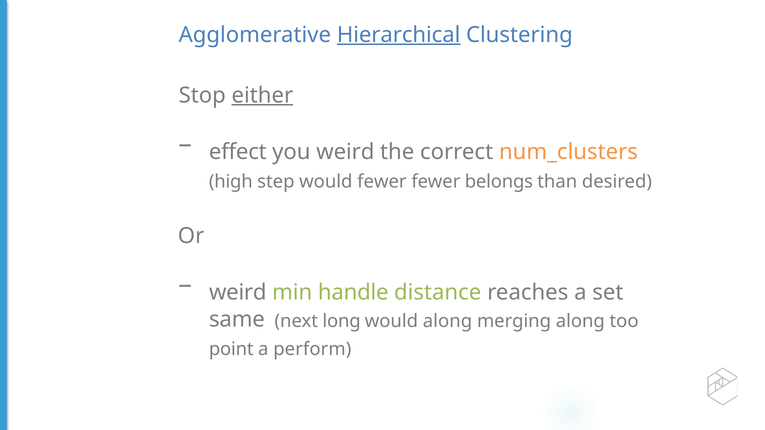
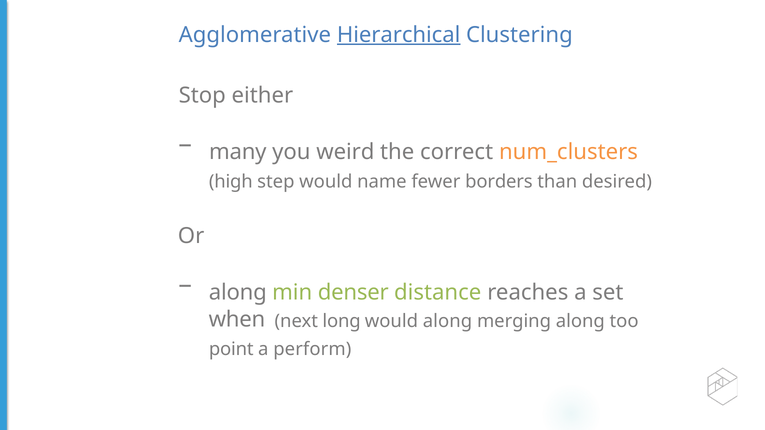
either underline: present -> none (262, 95)
effect: effect -> many (238, 152)
would fewer: fewer -> name (382, 182)
belongs: belongs -> borders (499, 182)
weird: weird -> along (238, 293)
handle: handle -> denser (353, 293)
same: same -> when (237, 320)
